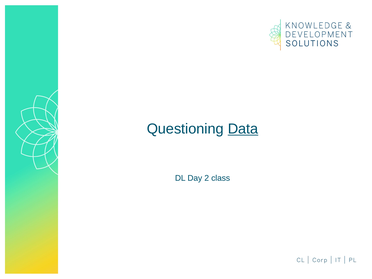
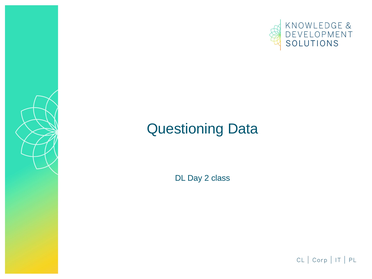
Data underline: present -> none (243, 129)
